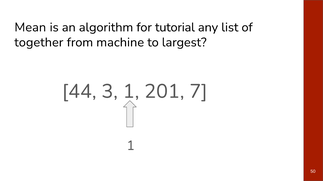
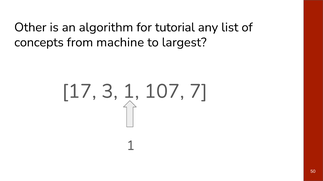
Mean: Mean -> Other (30, 27)
together: together -> concepts (39, 42)
44: 44 -> 17 (79, 92)
201: 201 -> 107 (164, 92)
